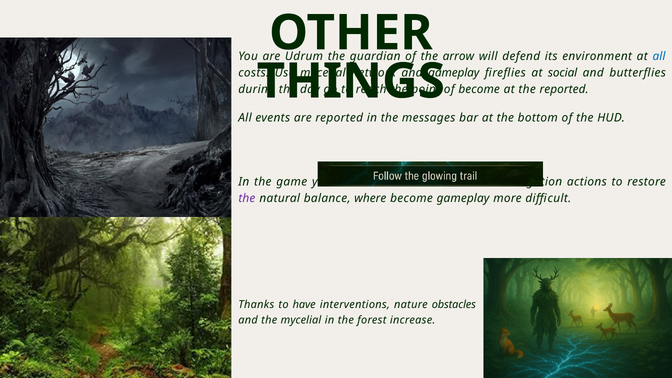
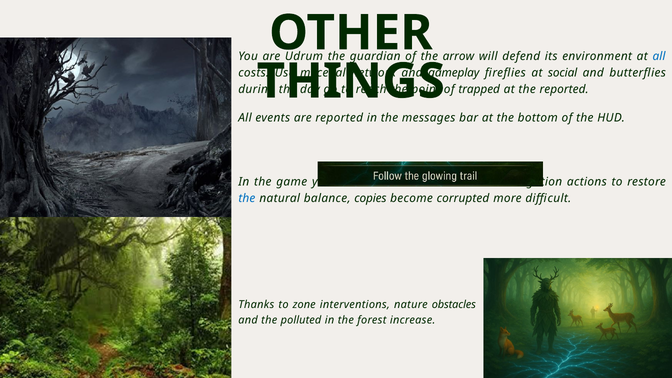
of become: become -> trapped (479, 89)
the colour: purple -> blue (247, 198)
where: where -> copies (370, 198)
become gameplay: gameplay -> corrupted (463, 198)
have: have -> zone (304, 305)
the mycelial: mycelial -> polluted (301, 320)
